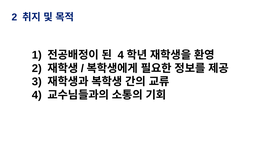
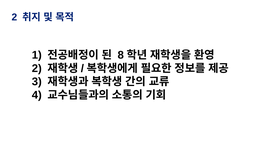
4: 4 -> 8 (121, 55)
